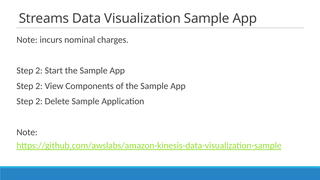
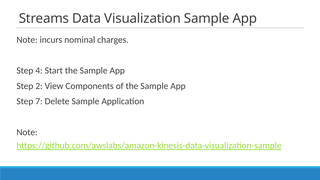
2: 2 -> 4 (39, 71)
2: 2 -> 7 (39, 101)
